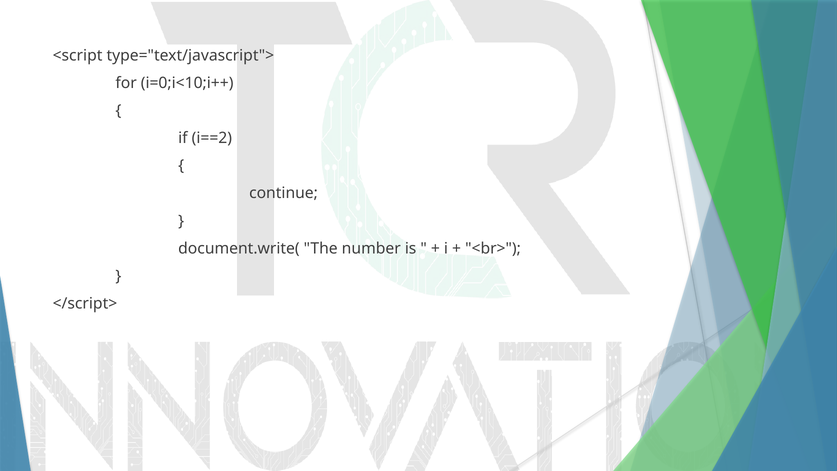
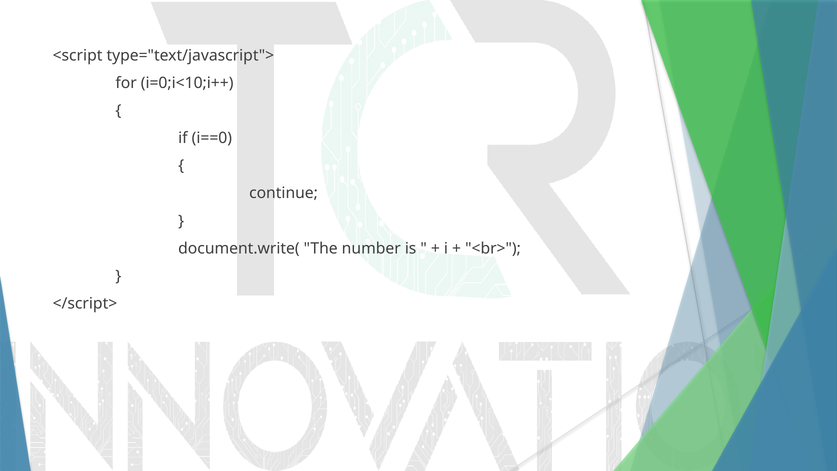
i==2: i==2 -> i==0 (212, 138)
